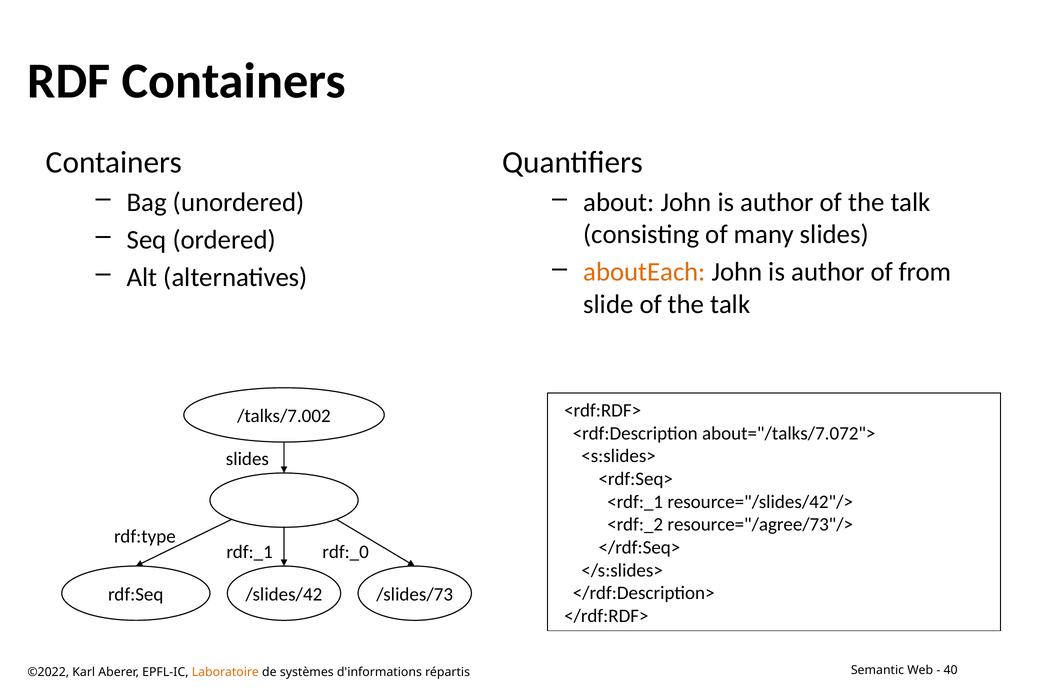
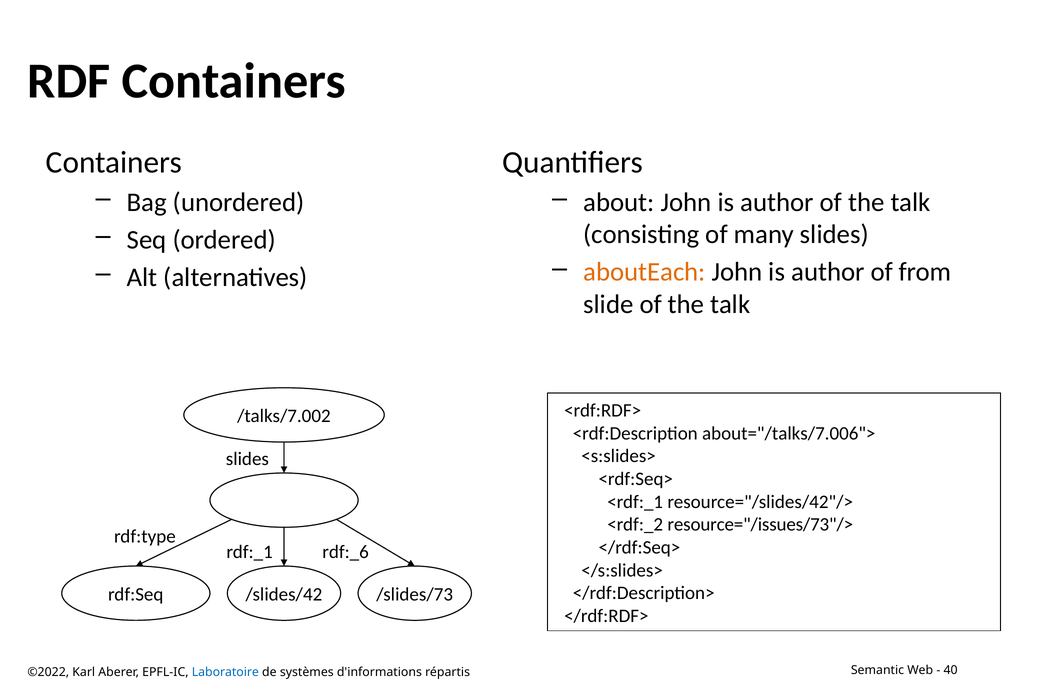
about="/talks/7.072">: about="/talks/7.072"> -> about="/talks/7.006"> (789, 433)
resource="/agree/73"/>: resource="/agree/73"/> -> resource="/issues/73"/> (760, 524)
rdf:_0: rdf:_0 -> rdf:_6 (346, 552)
Laboratoire colour: orange -> blue (225, 672)
